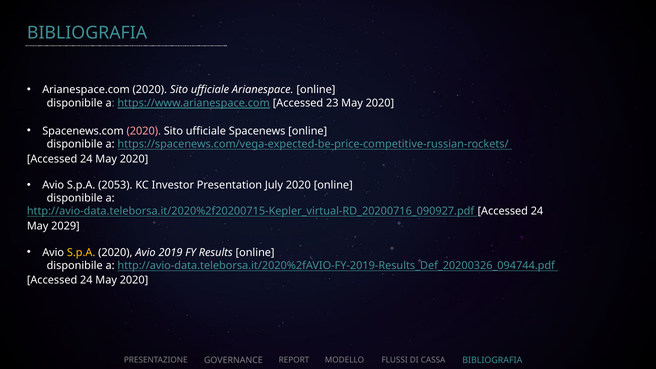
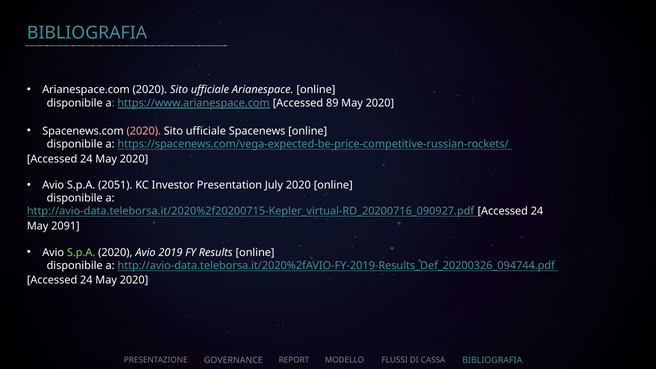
23: 23 -> 89 (332, 103)
2053: 2053 -> 2051 (115, 185)
2029: 2029 -> 2091 (65, 226)
S.p.A colour: yellow -> light green (81, 252)
